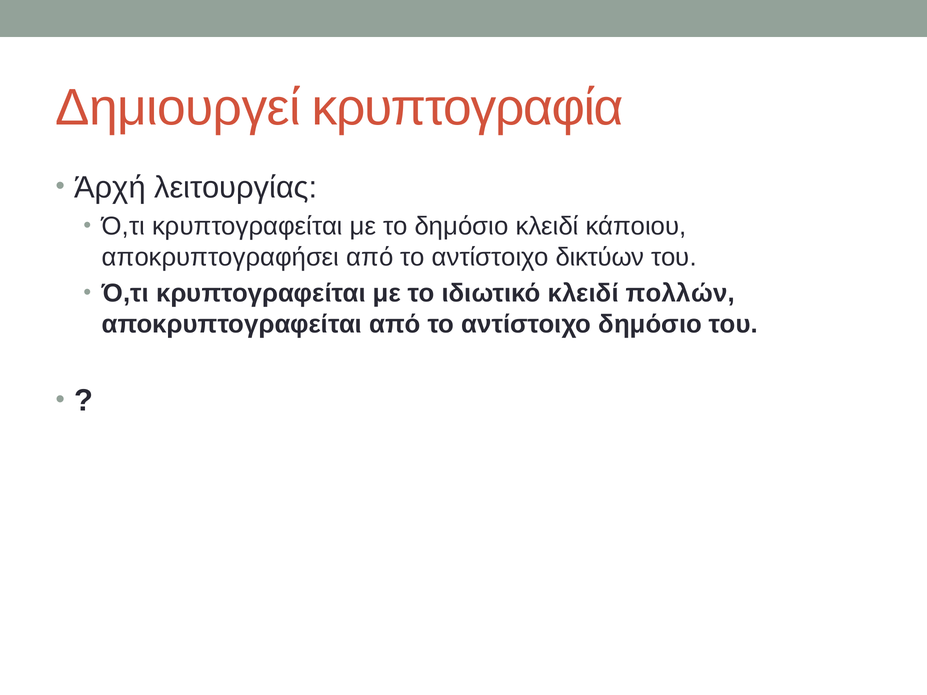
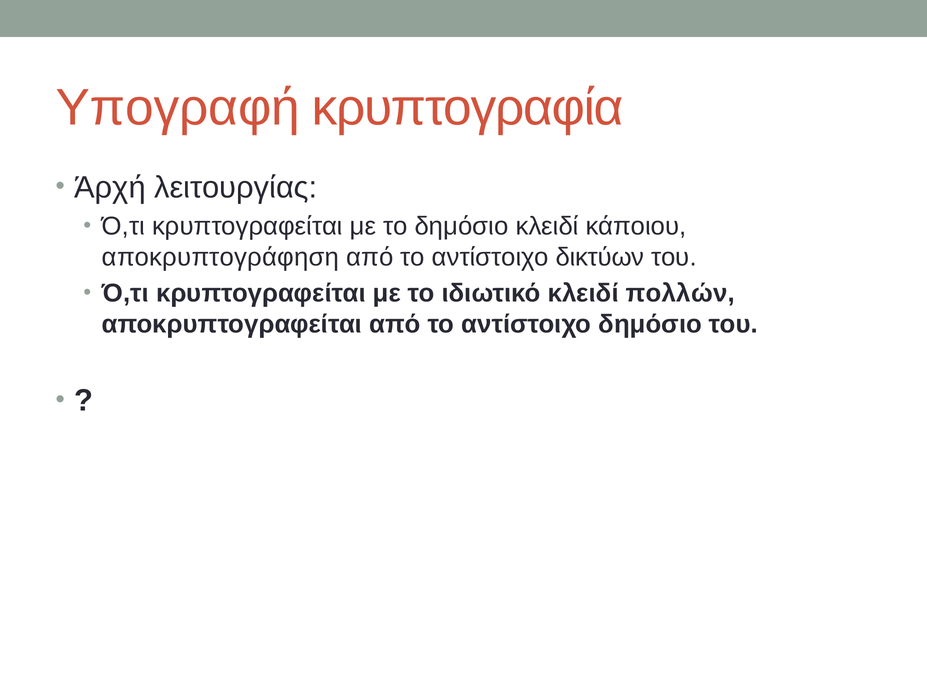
Δημιουργεί: Δημιουργεί -> Υπογραφή (178, 108)
αποκρυπτογραφήσει: αποκρυπτογραφήσει -> αποκρυπτογράφηση (220, 257)
